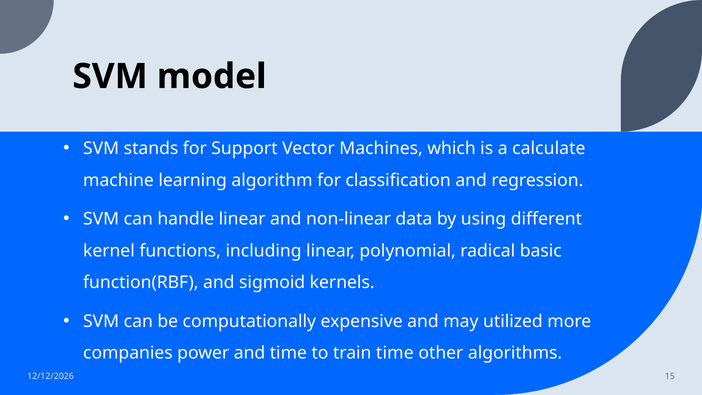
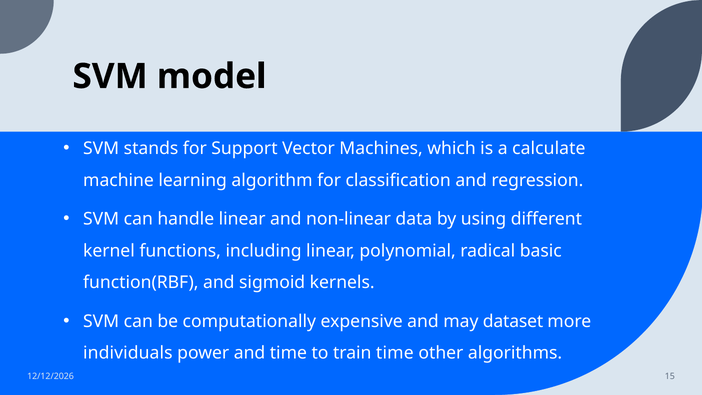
utilized: utilized -> dataset (513, 321)
companies: companies -> individuals (128, 353)
